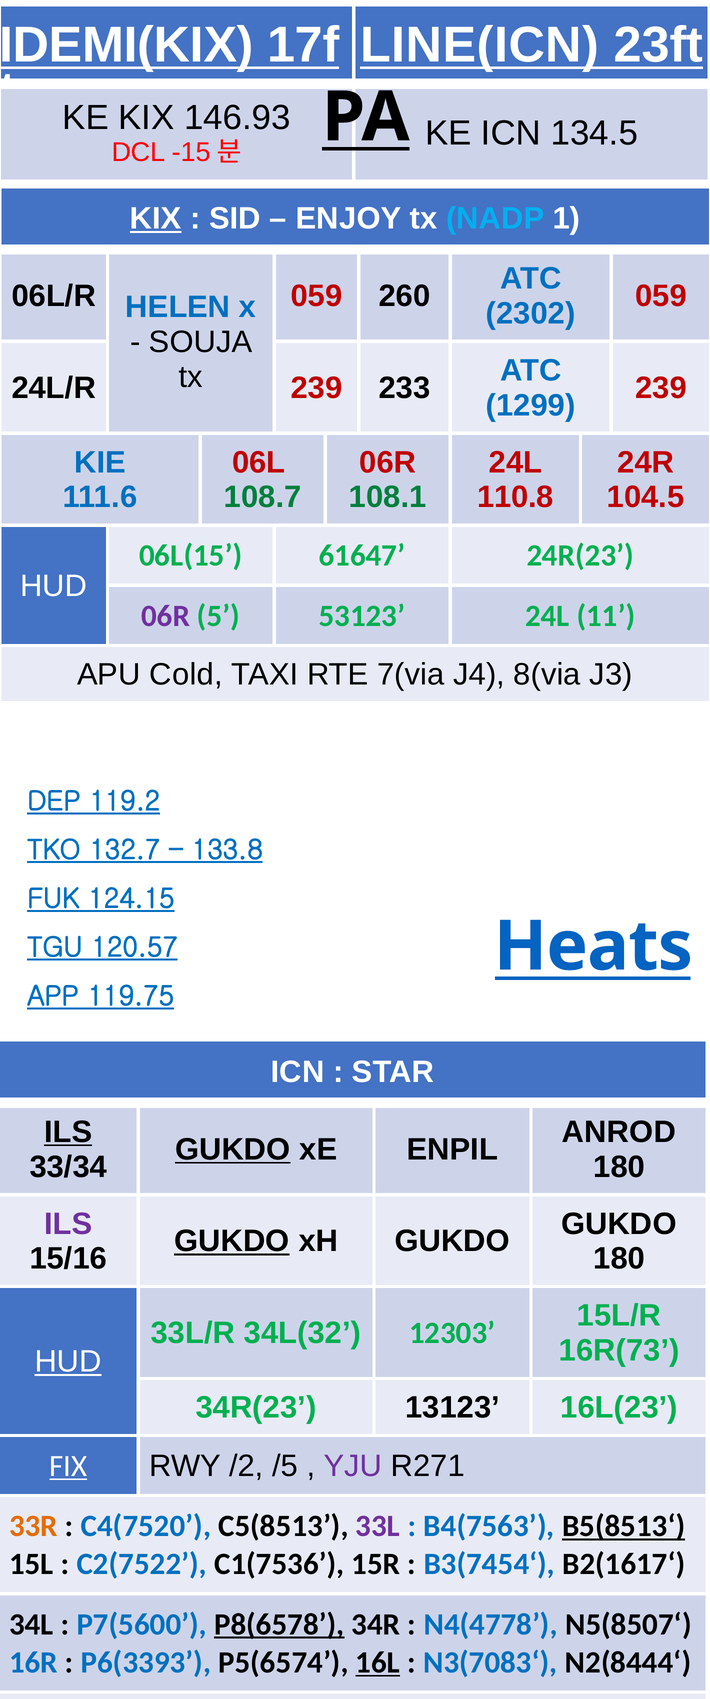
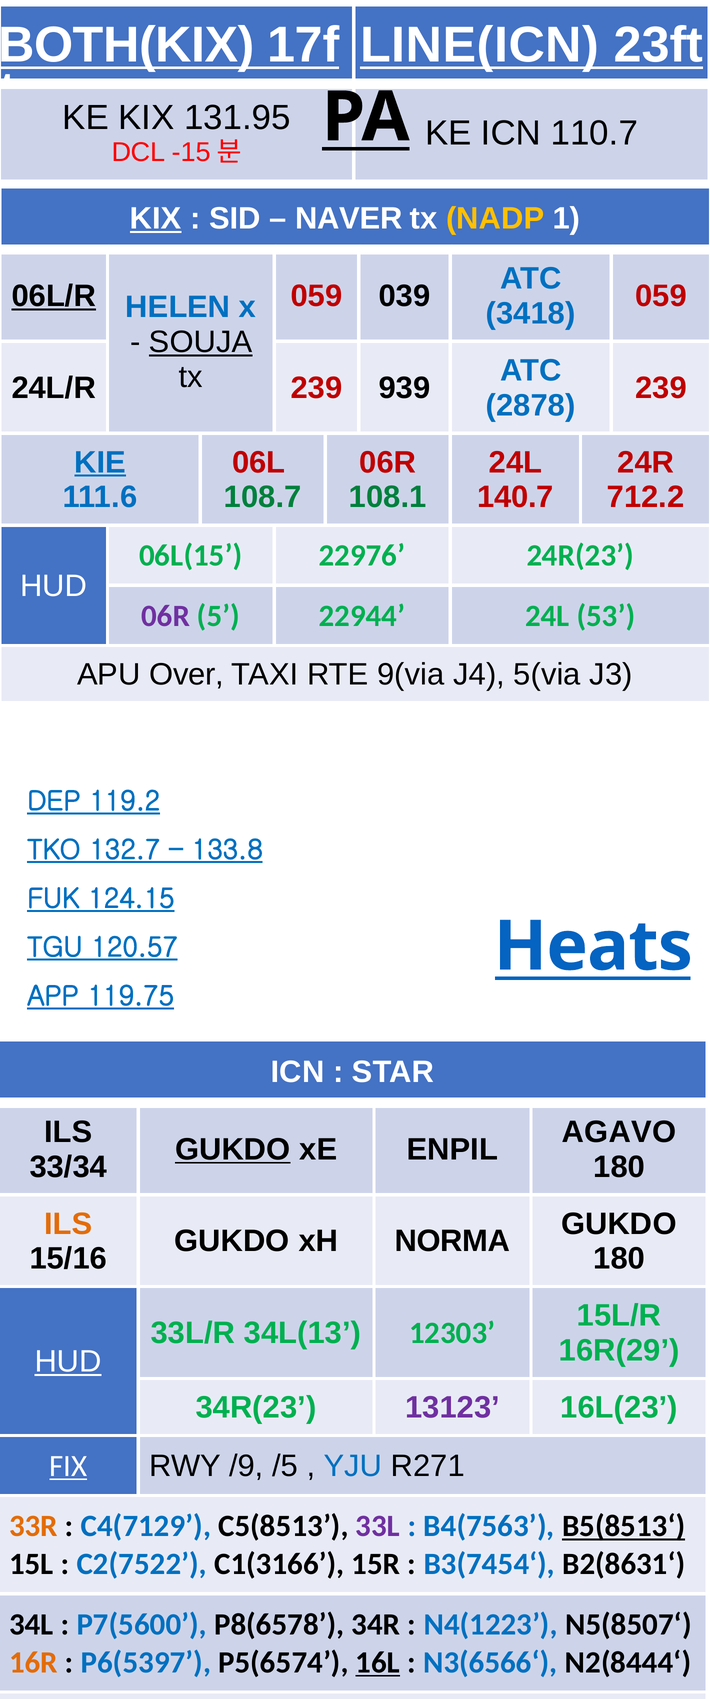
IDEMI(KIX: IDEMI(KIX -> BOTH(KIX (126, 45)
146.93: 146.93 -> 131.95 (237, 118)
134.5: 134.5 -> 110.7 (594, 133)
ENJOY: ENJOY -> NAVER (349, 219)
NADP colour: light blue -> yellow (495, 219)
06L/R underline: none -> present (54, 296)
260: 260 -> 039 (405, 296)
2302: 2302 -> 3418 (531, 313)
SOUJA underline: none -> present (201, 342)
233: 233 -> 939 (405, 388)
1299: 1299 -> 2878 (531, 405)
KIE underline: none -> present (100, 462)
110.8: 110.8 -> 140.7 (516, 497)
104.5: 104.5 -> 712.2 (646, 497)
61647: 61647 -> 22976 (362, 556)
53123: 53123 -> 22944 (362, 616)
11: 11 -> 53 (606, 616)
Cold: Cold -> Over (186, 674)
7(via: 7(via -> 9(via (411, 674)
8(via: 8(via -> 5(via (547, 674)
ILS underline: present -> none (68, 1132)
ANROD: ANROD -> AGAVO (619, 1132)
ILS colour: purple -> orange (68, 1224)
GUKDO underline: present -> none (232, 1241)
xH GUKDO: GUKDO -> NORMA (452, 1241)
34L(32: 34L(32 -> 34L(13 (302, 1333)
16R(73: 16R(73 -> 16R(29 (619, 1350)
13123 colour: black -> purple (453, 1407)
/2: /2 -> /9 (246, 1466)
YJU colour: purple -> blue (353, 1466)
C4(7520: C4(7520 -> C4(7129 (146, 1526)
C1(7536: C1(7536 -> C1(3166 (279, 1564)
B2(1617‘: B2(1617‘ -> B2(8631‘ (624, 1564)
P8(6578 underline: present -> none (279, 1624)
N4(4778: N4(4778 -> N4(1223 (491, 1624)
16R colour: blue -> orange (34, 1662)
P6(3393: P6(3393 -> P6(5397 (146, 1662)
N3(7083‘: N3(7083‘ -> N3(6566‘ (490, 1662)
